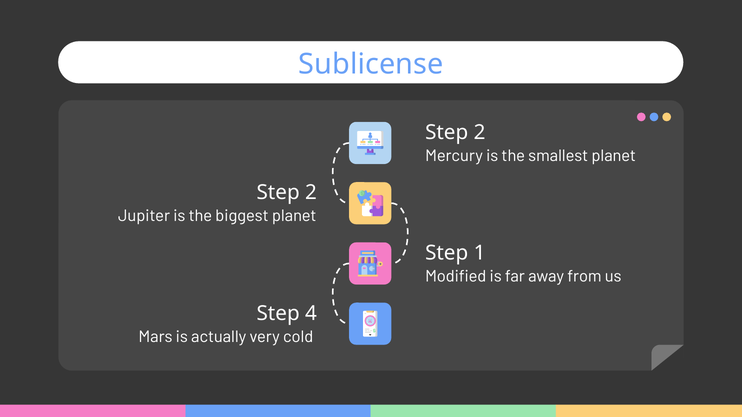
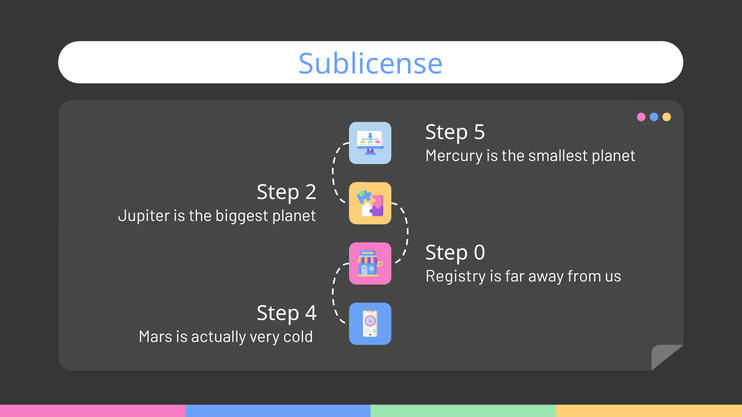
2: 2 -> 5 (480, 133)
1: 1 -> 0 (480, 253)
Modified: Modified -> Registry (456, 277)
